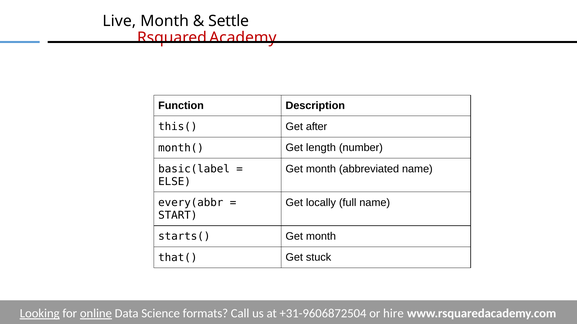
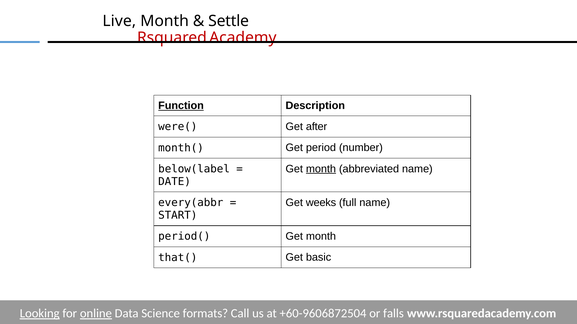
Function underline: none -> present (181, 106)
this(: this( -> were( (178, 127)
length: length -> period (321, 148)
month underline: none -> present (321, 169)
basic(label: basic(label -> below(label (194, 169)
ELSE: ELSE -> DATE (175, 182)
locally: locally -> weeks (321, 203)
starts(: starts( -> period( (184, 237)
stuck: stuck -> basic (319, 258)
+31-9606872504: +31-9606872504 -> +60-9606872504 (323, 314)
hire: hire -> falls (393, 314)
